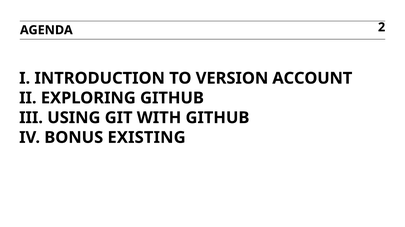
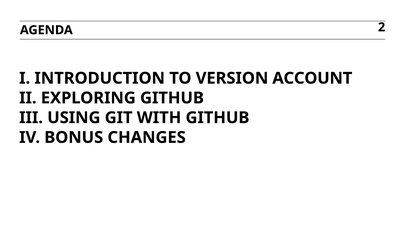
EXISTING: EXISTING -> CHANGES (147, 138)
